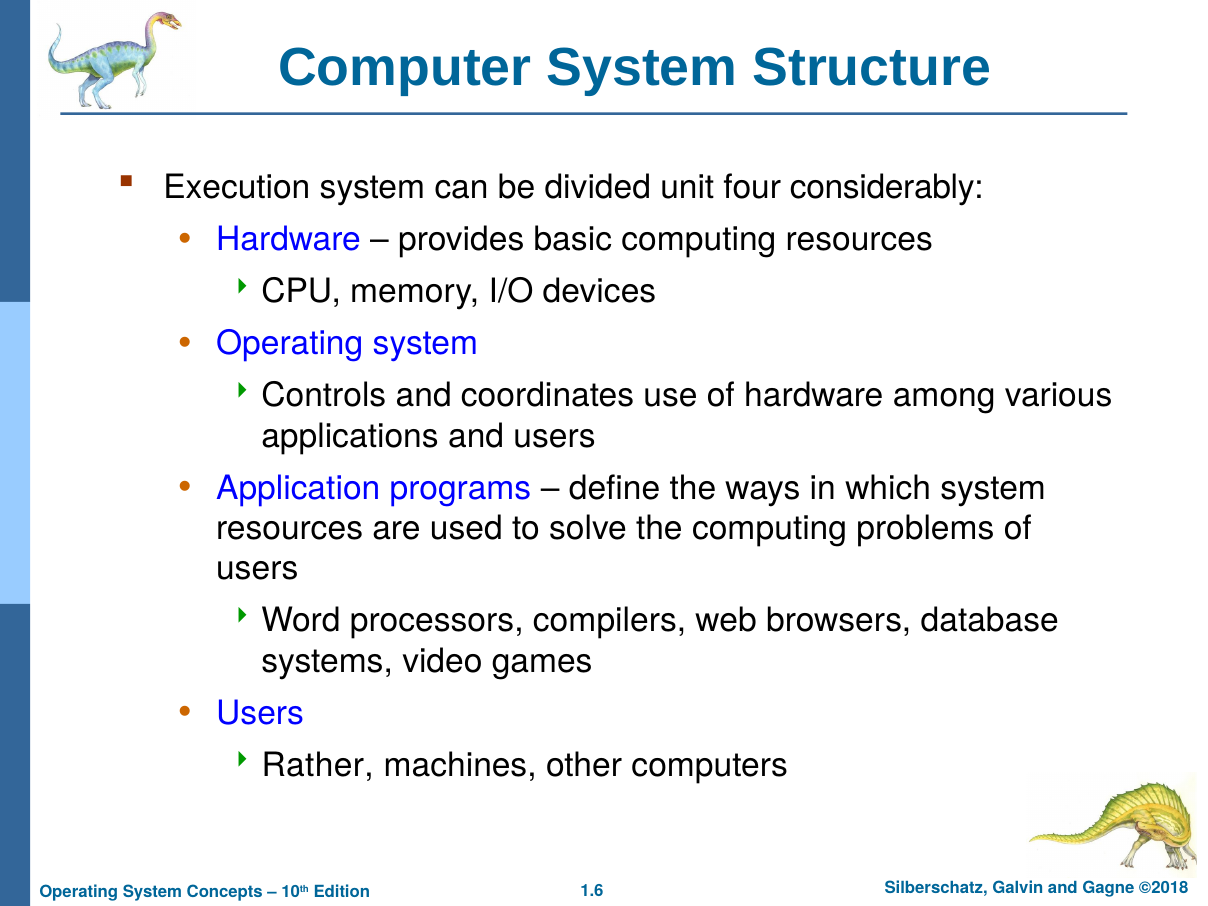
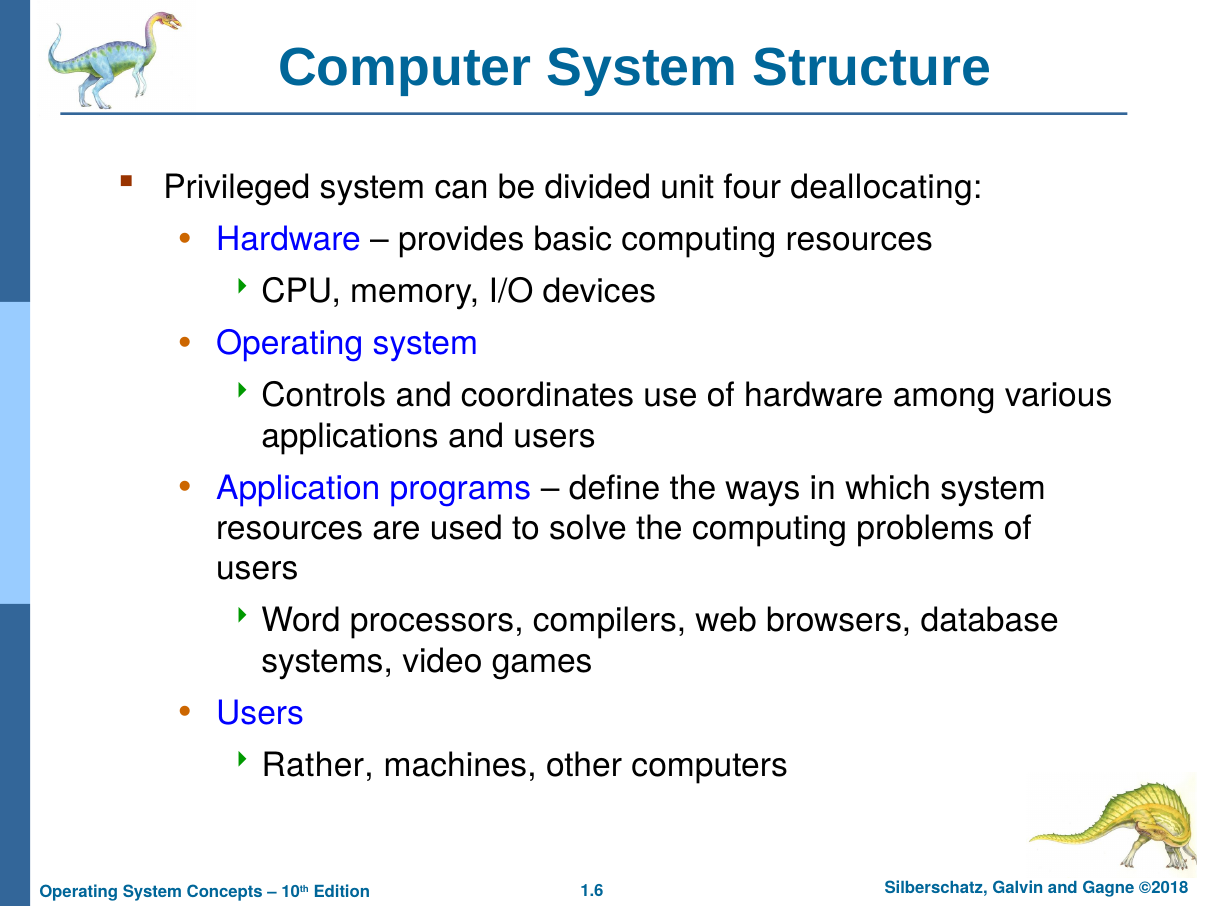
Execution: Execution -> Privileged (237, 188)
considerably: considerably -> deallocating (886, 188)
